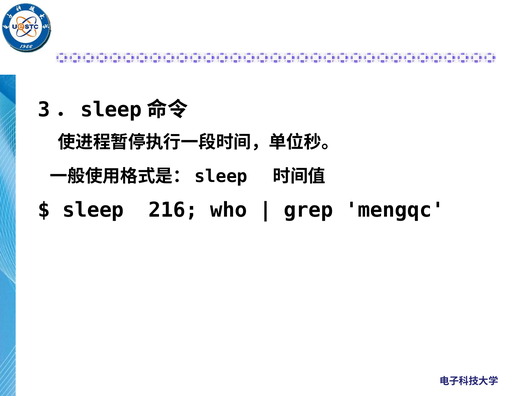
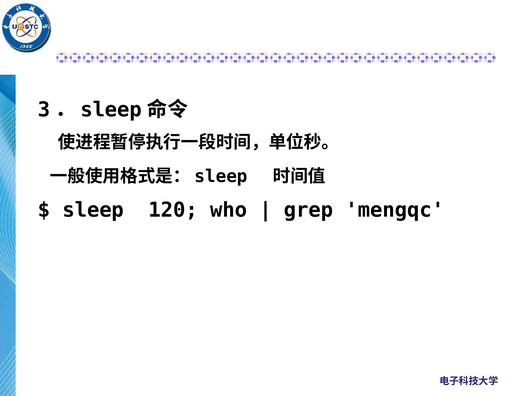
216: 216 -> 120 (173, 209)
